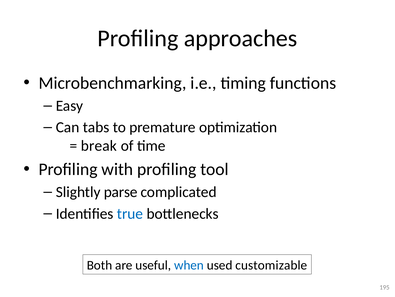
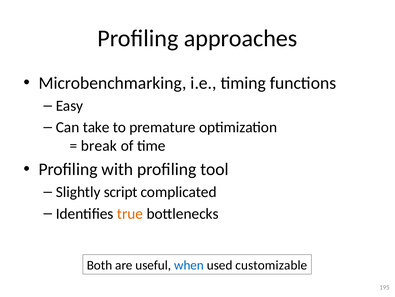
tabs: tabs -> take (96, 127)
parse: parse -> script (121, 192)
true colour: blue -> orange (130, 213)
